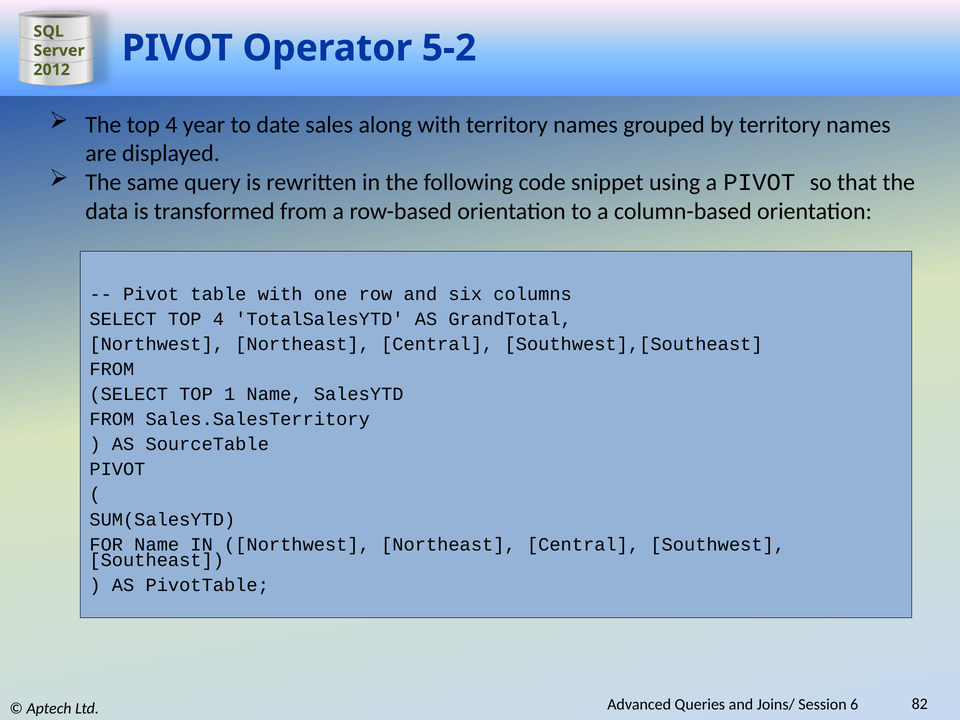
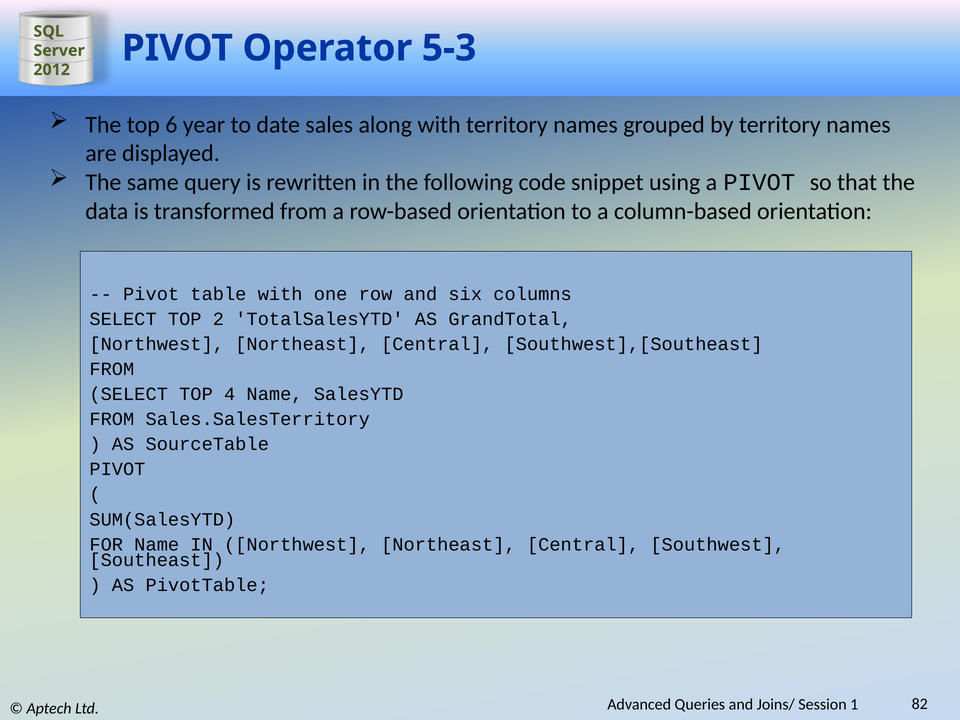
5-2: 5-2 -> 5-3 (449, 48)
The top 4: 4 -> 6 (171, 125)
SELECT TOP 4: 4 -> 2 (218, 319)
1: 1 -> 4 (230, 394)
6: 6 -> 1 (854, 704)
